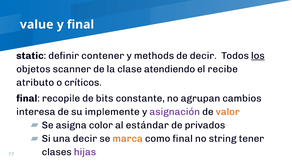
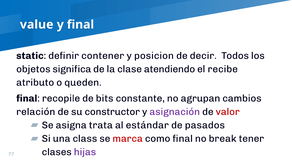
methods: methods -> posicion (154, 56)
los underline: present -> none (258, 56)
scanner: scanner -> significa (72, 69)
críticos: críticos -> queden (83, 83)
interesa: interesa -> relación (36, 112)
implemente: implemente -> constructor (112, 112)
valor colour: orange -> red (228, 112)
color: color -> trata (101, 125)
privados: privados -> pasados (205, 125)
una decir: decir -> class (85, 139)
marca colour: orange -> red (128, 139)
string: string -> break (223, 139)
